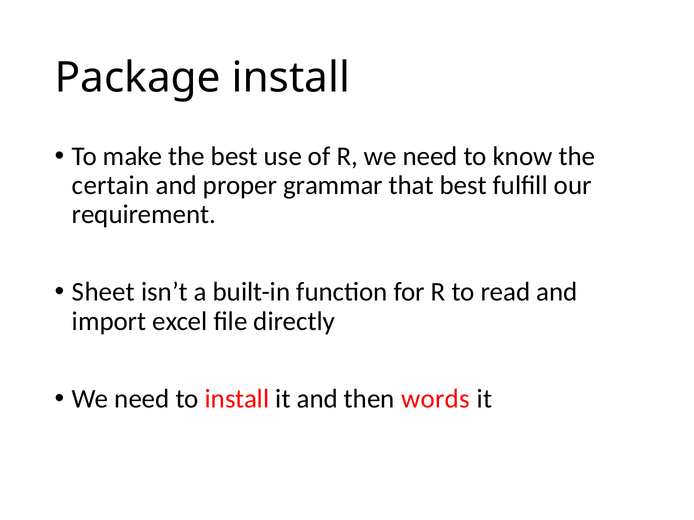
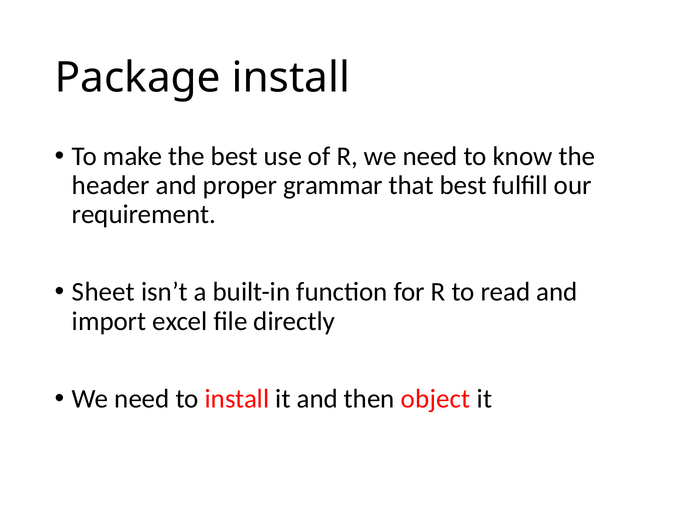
certain: certain -> header (111, 186)
words: words -> object (436, 399)
